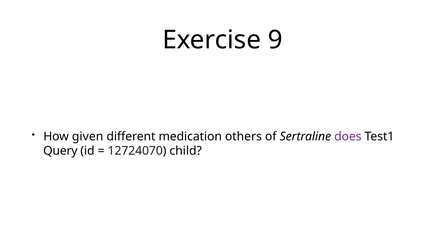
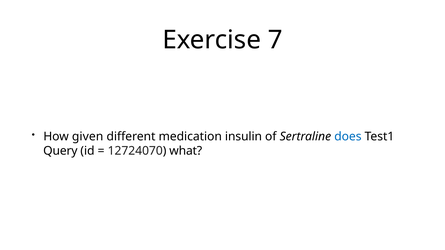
9: 9 -> 7 (275, 40)
others: others -> insulin (244, 137)
does colour: purple -> blue (348, 137)
child: child -> what (186, 151)
